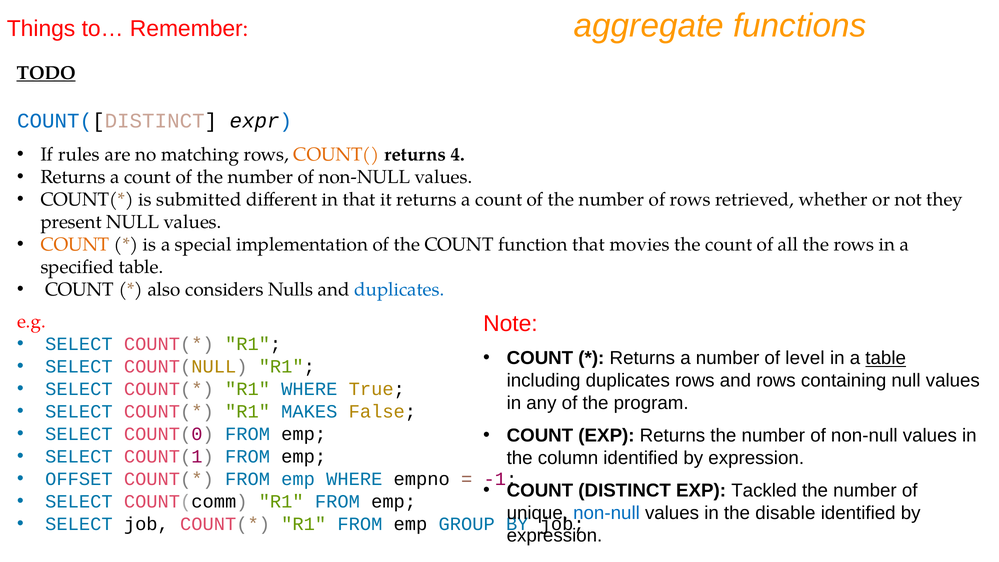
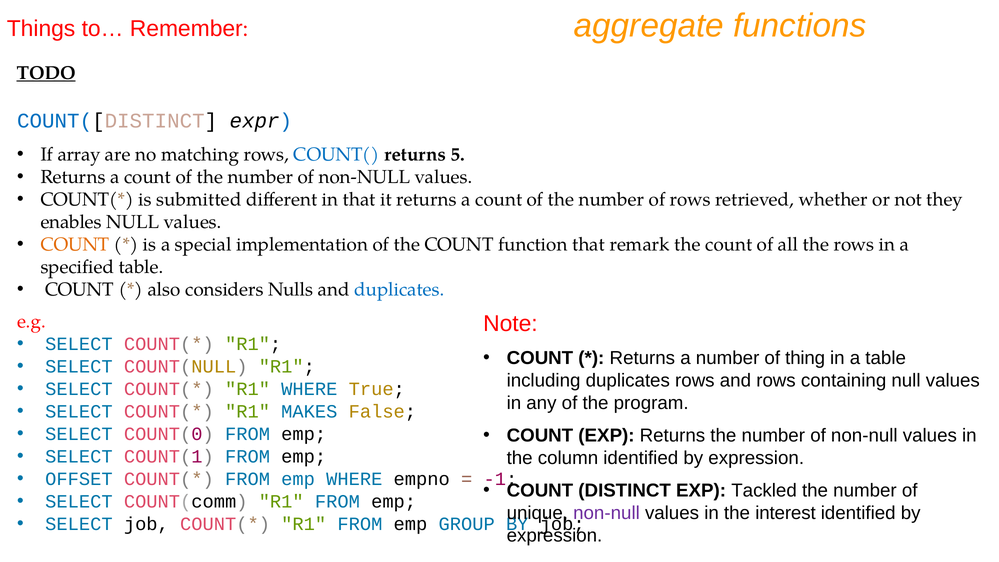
rules: rules -> array (79, 154)
COUNT( colour: orange -> blue (336, 154)
4: 4 -> 5 (458, 154)
present: present -> enables (71, 222)
movies: movies -> remark (640, 244)
level: level -> thing (805, 358)
table underline: present -> none (886, 358)
non-null colour: blue -> purple (606, 513)
disable: disable -> interest (785, 513)
